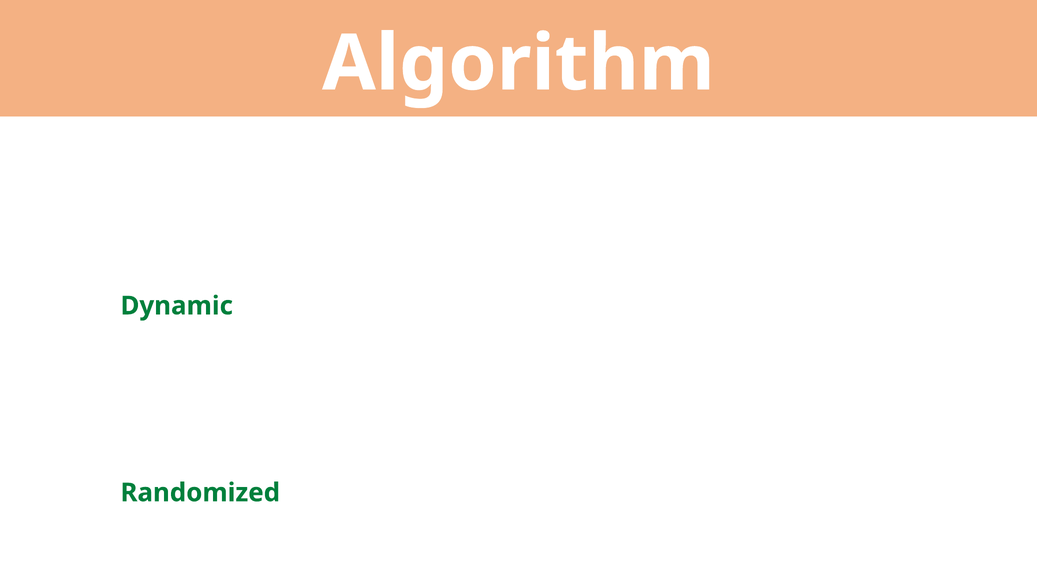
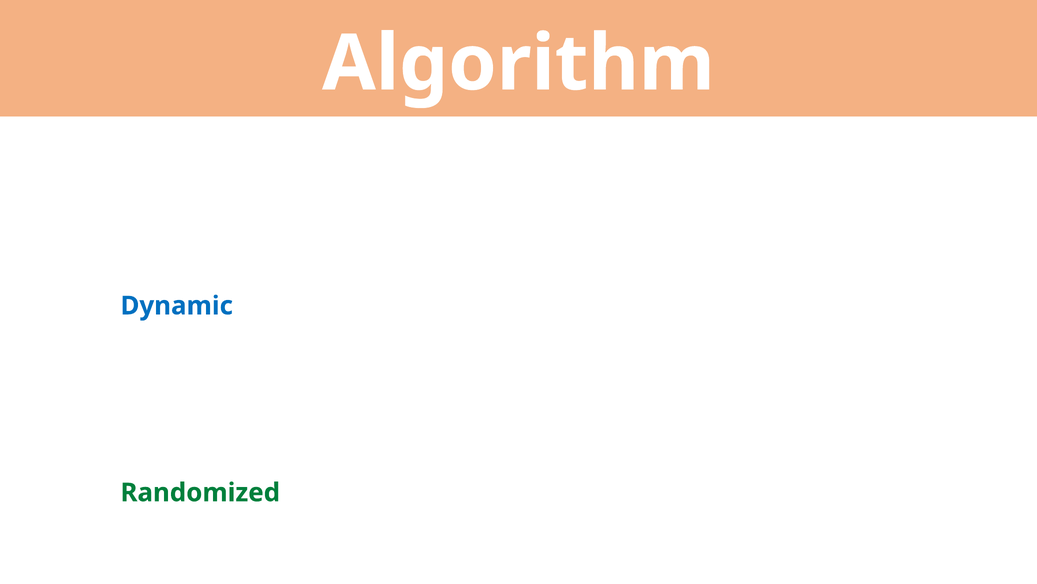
Dynamic colour: green -> blue (177, 305)
